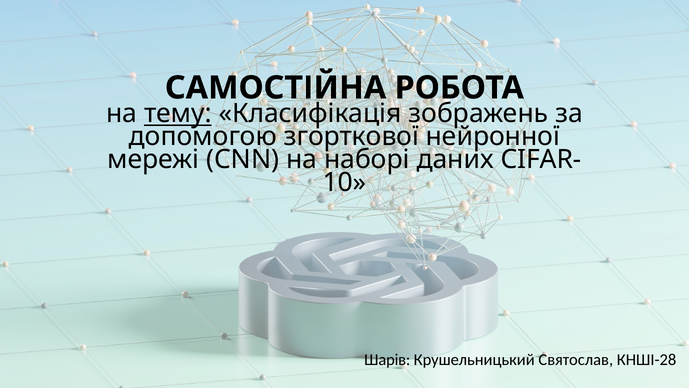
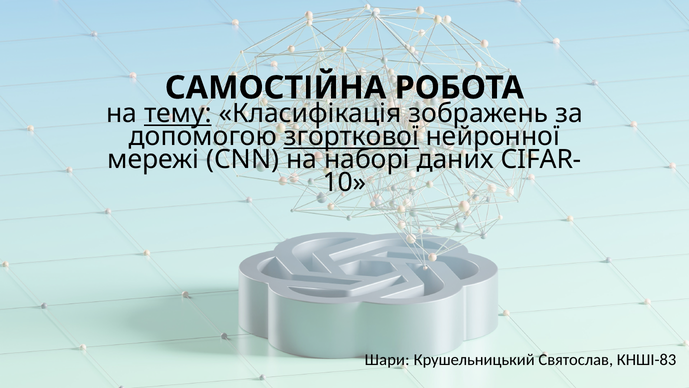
згорткової underline: none -> present (351, 136)
Шарів: Шарів -> Шари (387, 359)
КНШІ-28: КНШІ-28 -> КНШІ-83 (647, 359)
